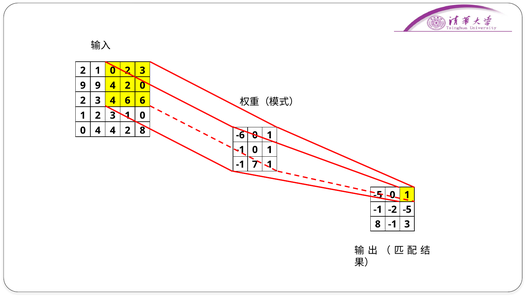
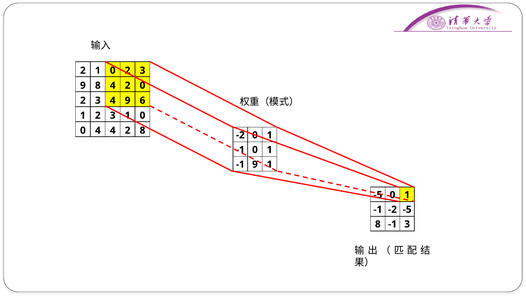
9 9: 9 -> 8 (98, 85)
4 6: 6 -> 9 (128, 100)
8 -6: -6 -> -2 (240, 135)
-1 7: 7 -> 9 (255, 164)
